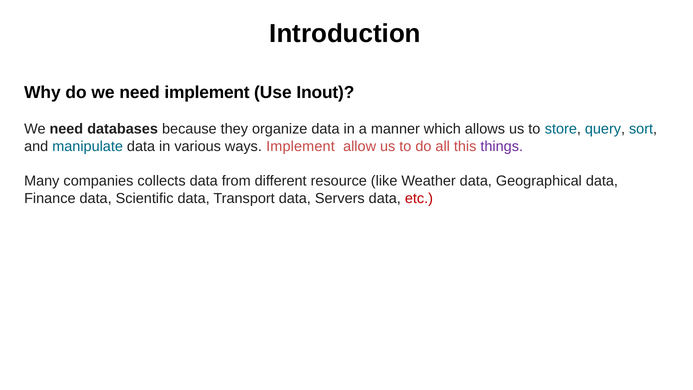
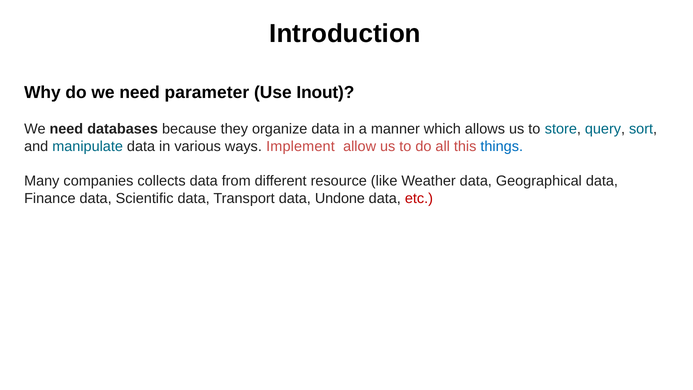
need implement: implement -> parameter (207, 93)
things colour: purple -> blue (502, 146)
Servers: Servers -> Undone (340, 198)
